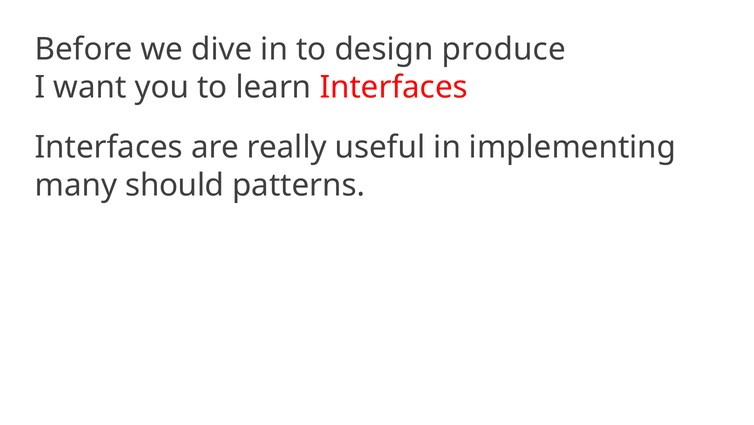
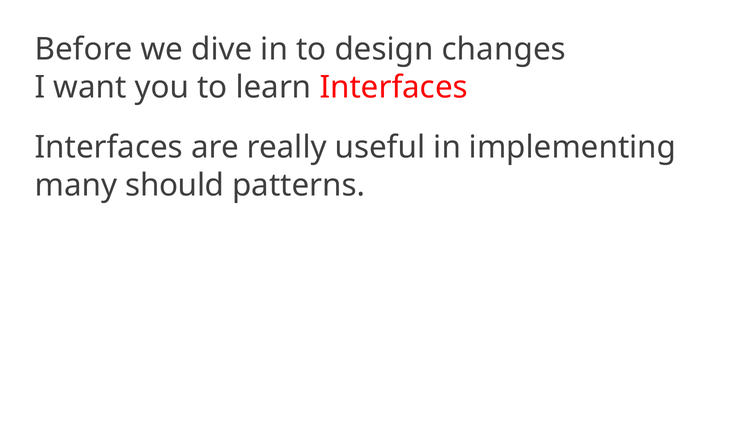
produce: produce -> changes (504, 49)
